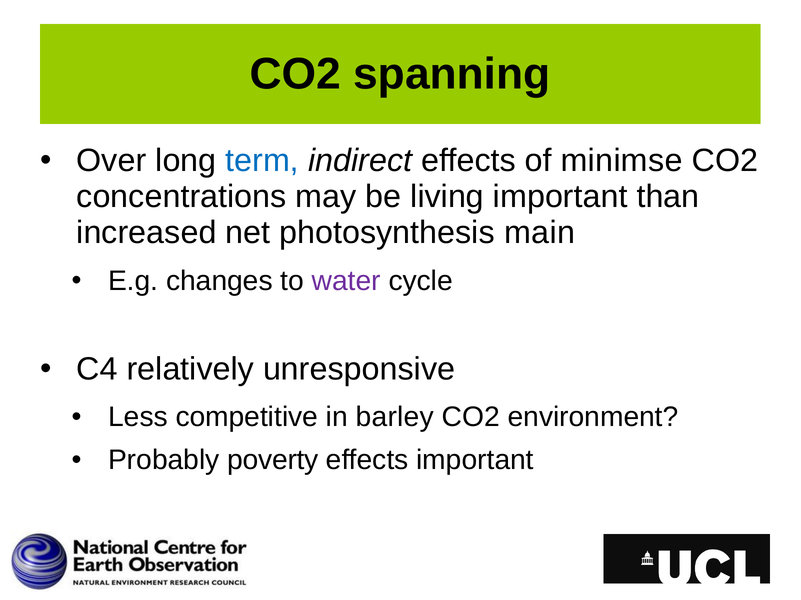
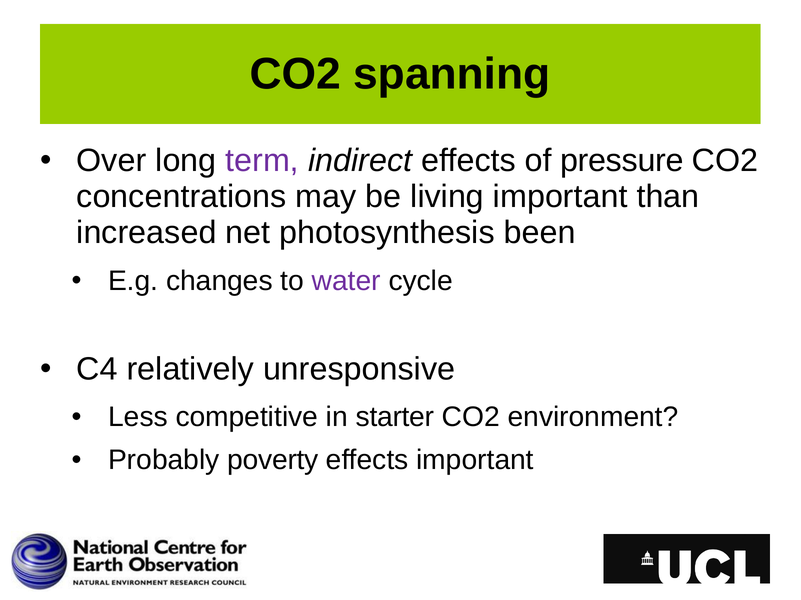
term colour: blue -> purple (262, 161)
minimse: minimse -> pressure (622, 161)
main: main -> been (540, 233)
barley: barley -> starter (395, 418)
